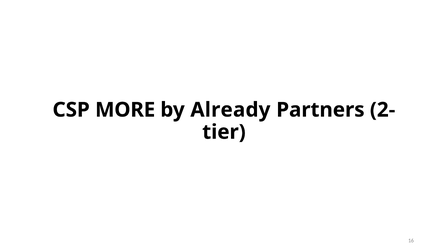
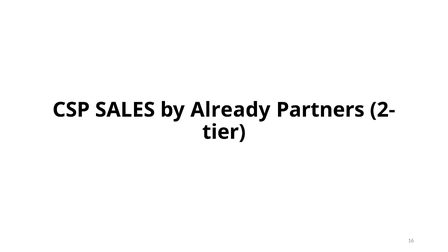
MORE: MORE -> SALES (125, 110)
